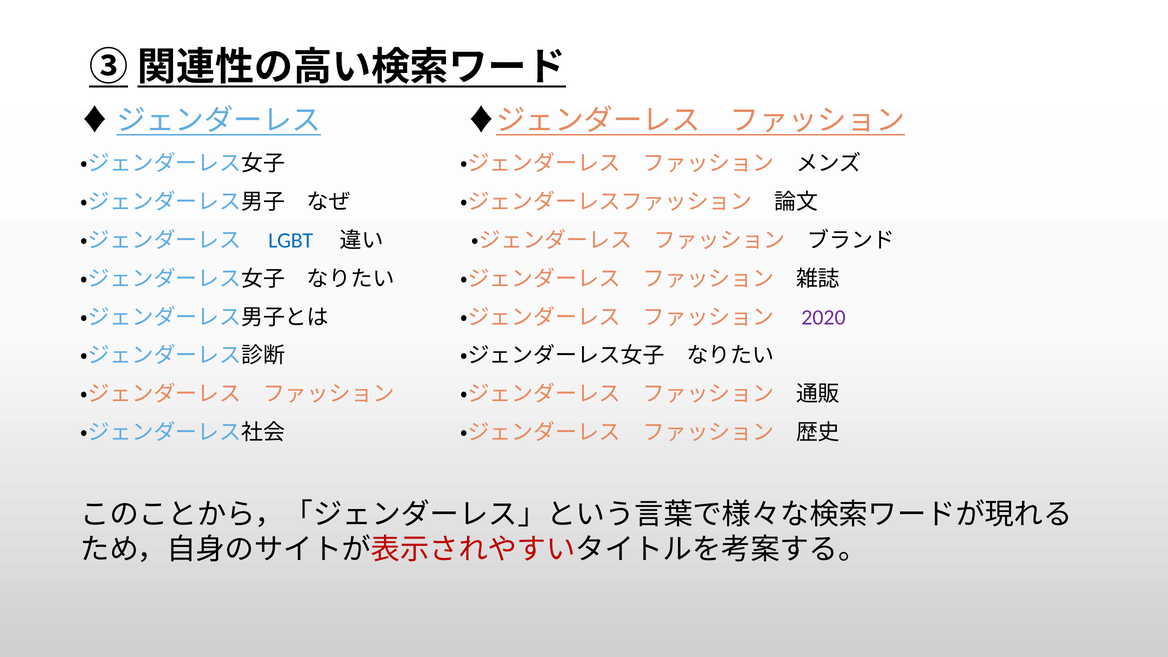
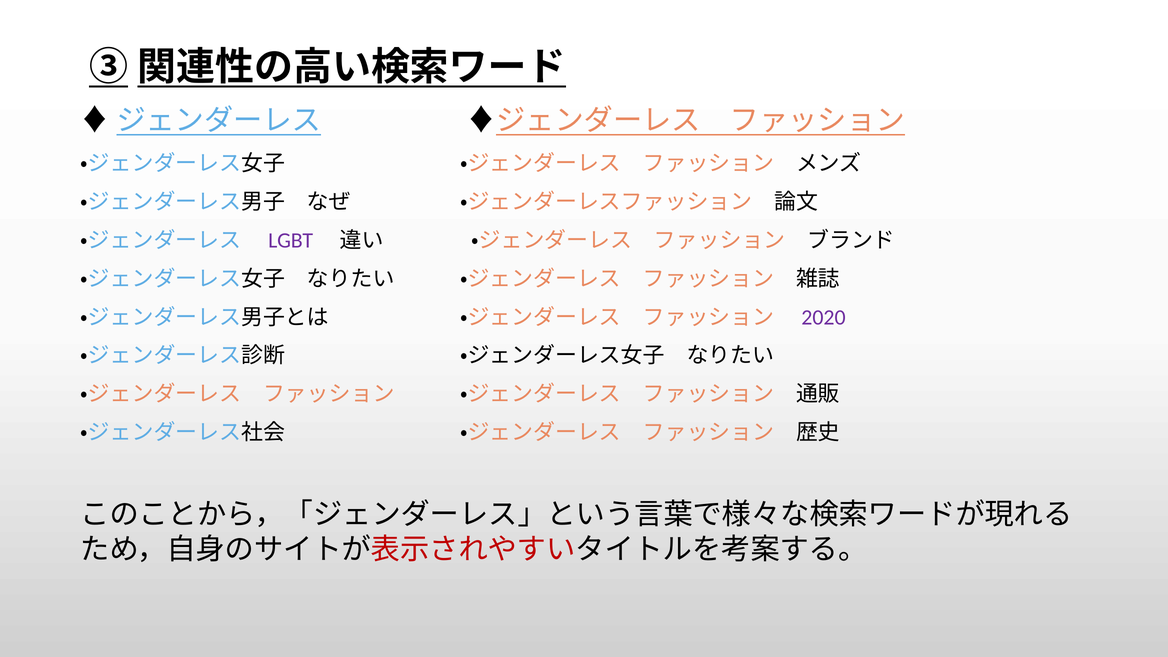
LGBT colour: blue -> purple (291, 240)
